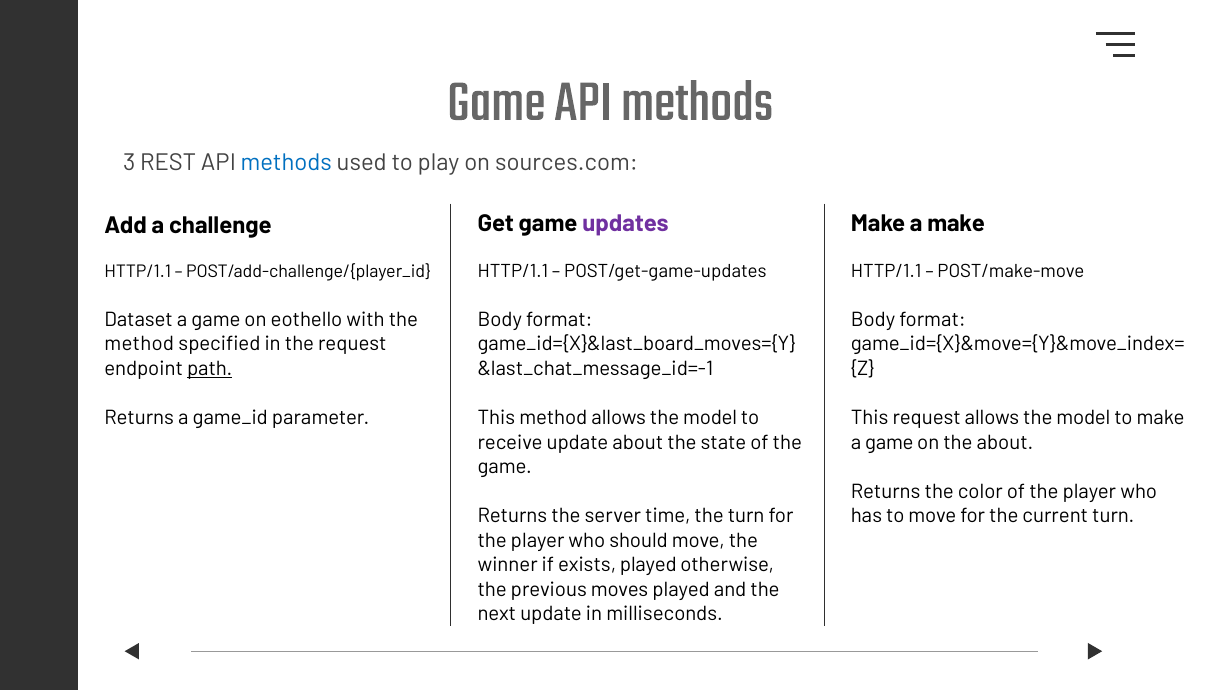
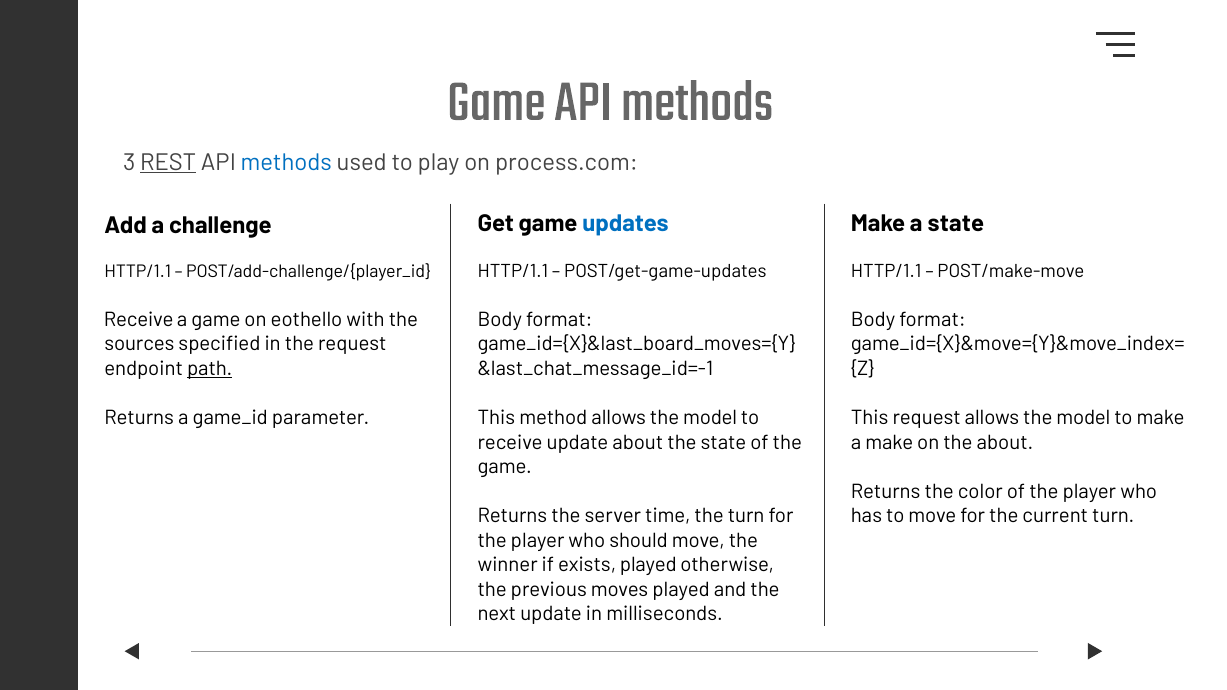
REST underline: none -> present (168, 162)
sources.com: sources.com -> process.com (567, 162)
updates colour: purple -> blue (626, 224)
a make: make -> state (956, 224)
Dataset: Dataset -> Receive (139, 319)
method: method -> sources (139, 344)
game: game -> make (889, 443)
